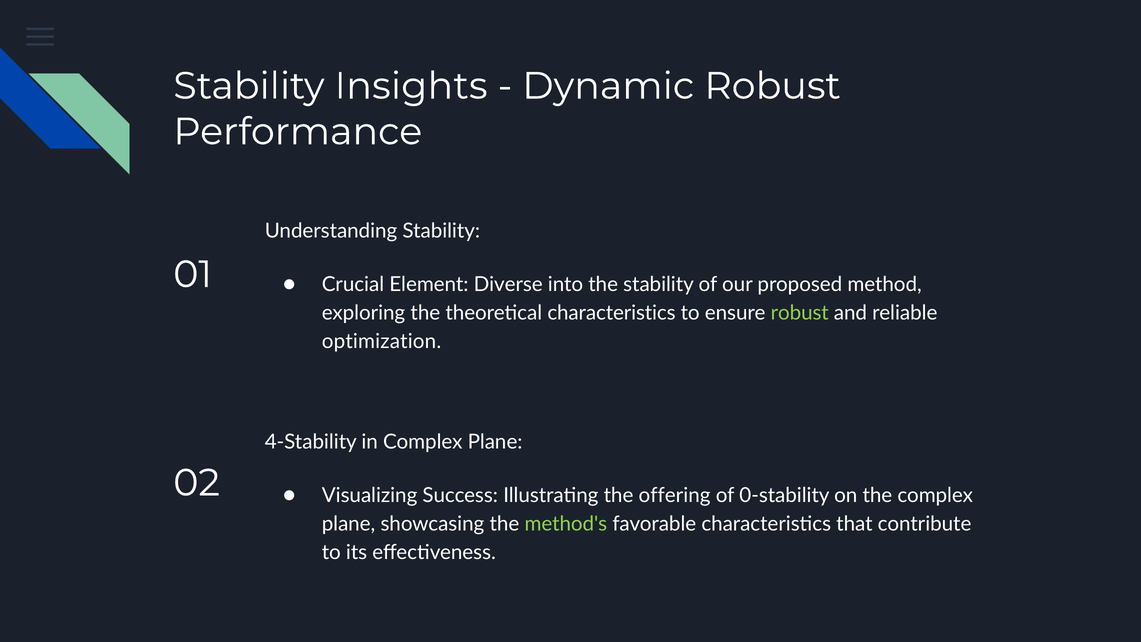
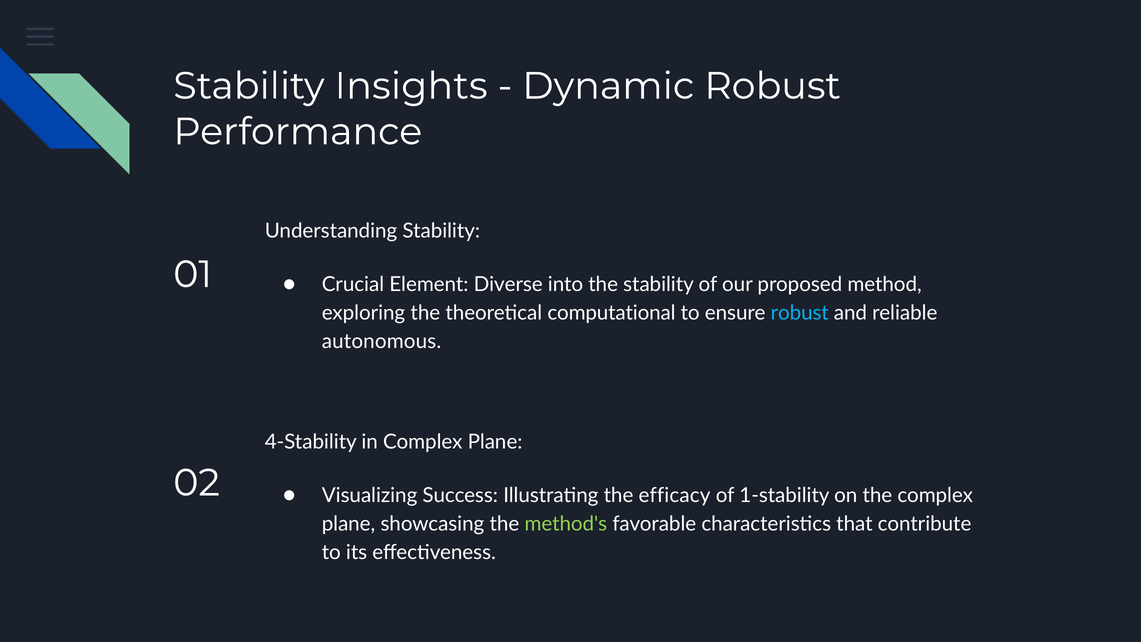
theoretical characteristics: characteristics -> computational (611, 313)
robust colour: light green -> light blue (800, 313)
optimization: optimization -> autonomous (382, 341)
offering: offering -> efficacy (674, 495)
0-stability: 0-stability -> 1-stability (784, 495)
